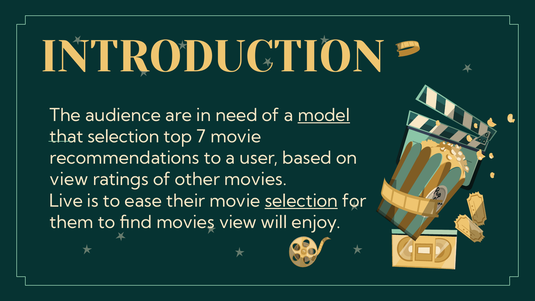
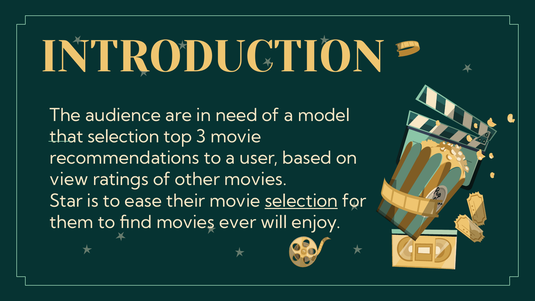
model underline: present -> none (324, 115)
7: 7 -> 3 (201, 137)
Live: Live -> Star (66, 201)
movies view: view -> ever (238, 222)
